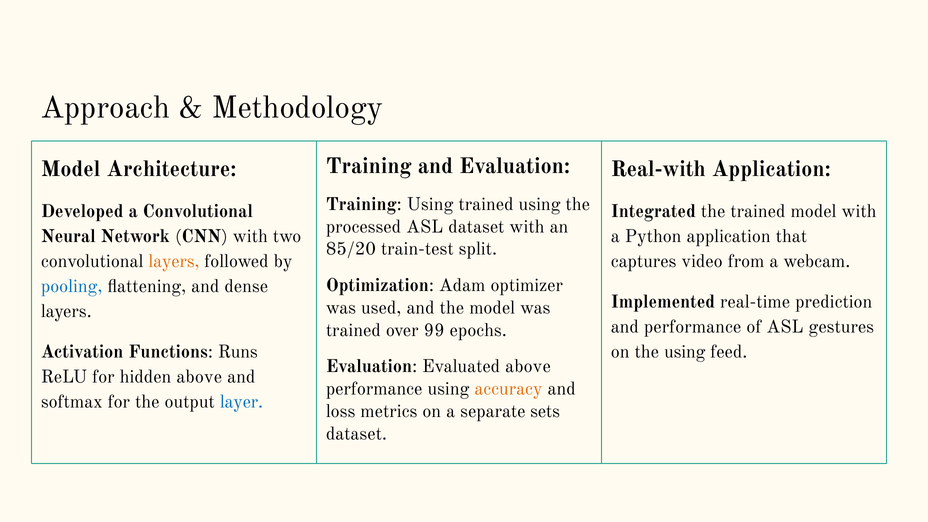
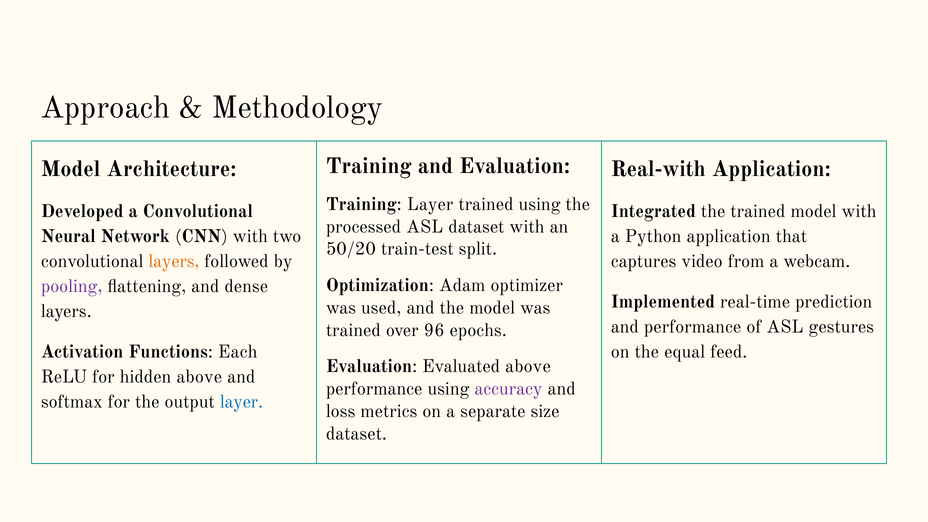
Training Using: Using -> Layer (430, 204)
85/20: 85/20 -> 50/20 (351, 249)
pooling colour: blue -> purple (72, 286)
99: 99 -> 96 (434, 330)
Runs: Runs -> Each (238, 352)
the using: using -> equal (685, 352)
accuracy colour: orange -> purple (508, 389)
sets: sets -> size (545, 411)
